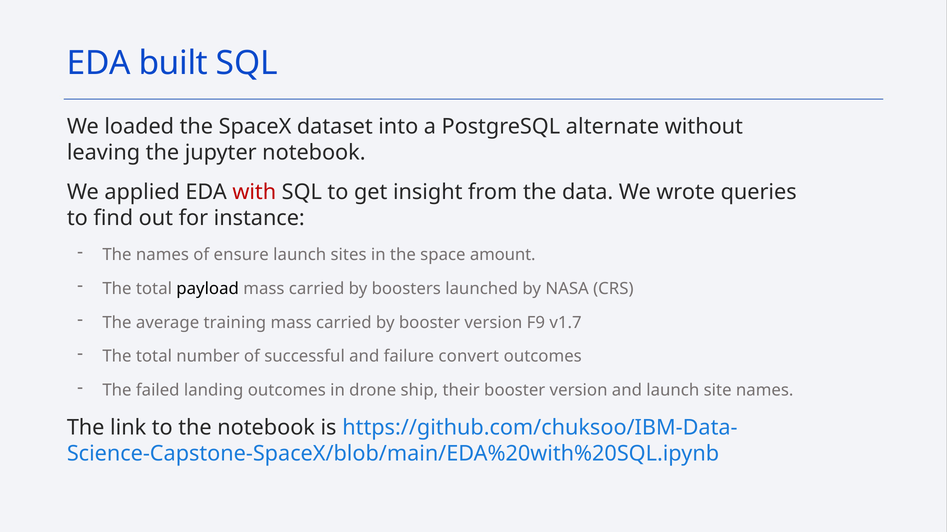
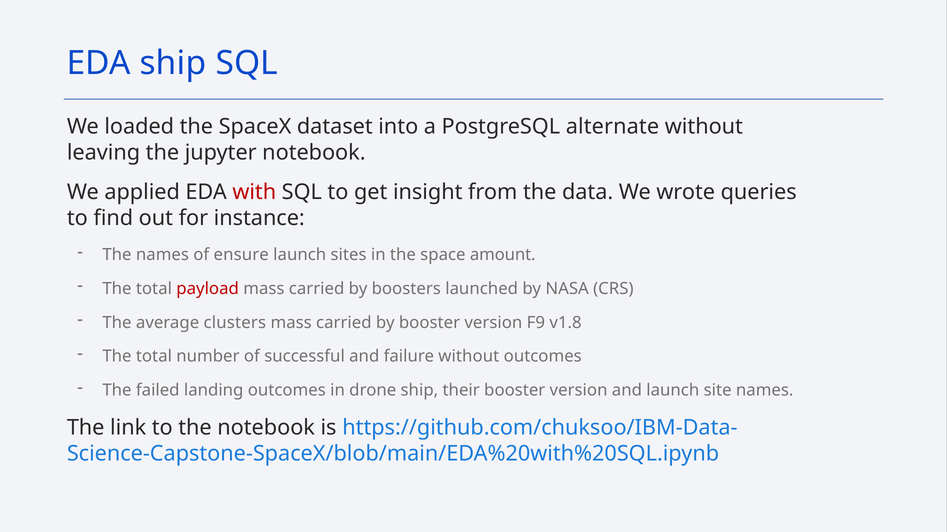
EDA built: built -> ship (173, 63)
payload colour: black -> red (208, 289)
training: training -> clusters (235, 323)
v1.7: v1.7 -> v1.8 (566, 323)
failure convert: convert -> without (469, 357)
